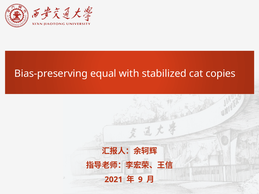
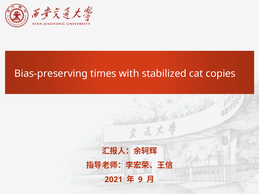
equal: equal -> times (103, 74)
